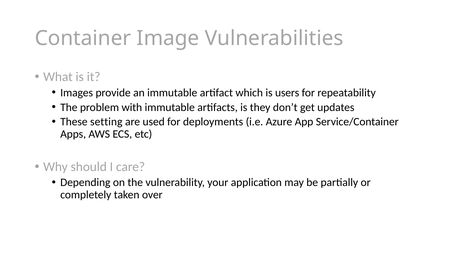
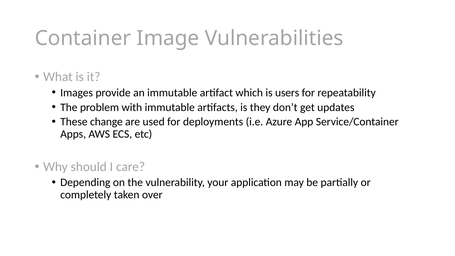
setting: setting -> change (106, 122)
